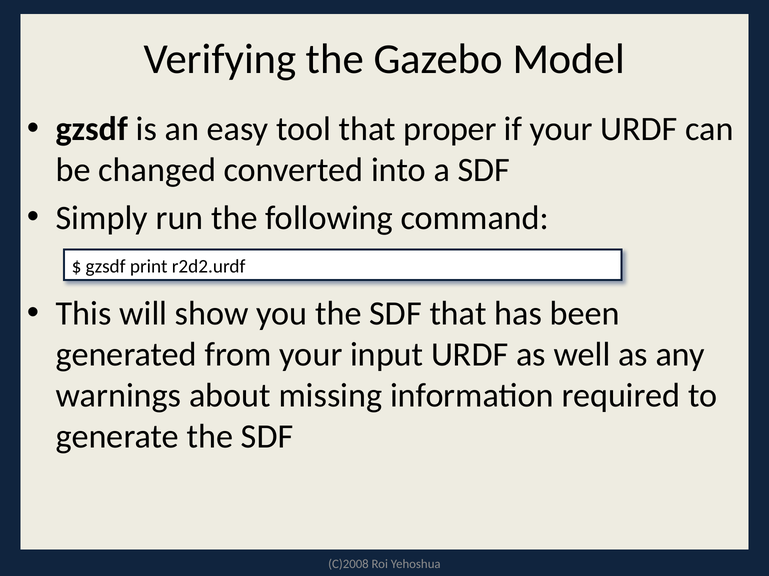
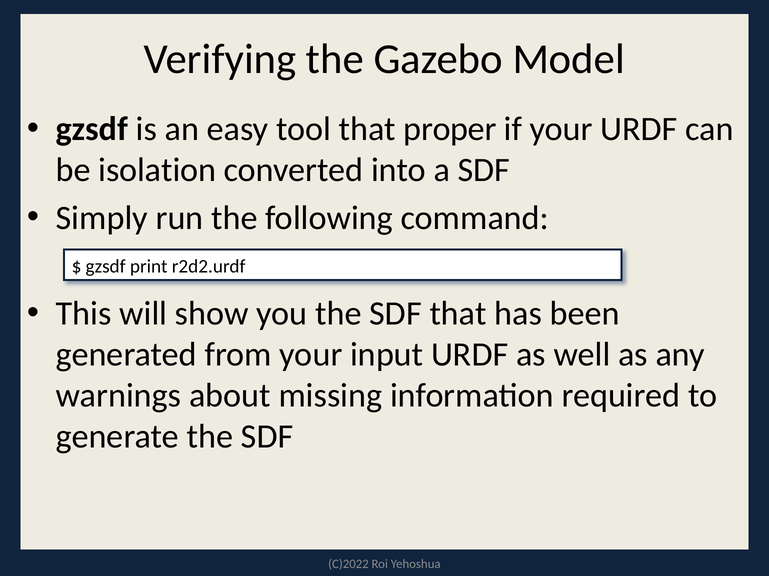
changed: changed -> isolation (157, 170)
C)2008: C)2008 -> C)2022 (348, 565)
